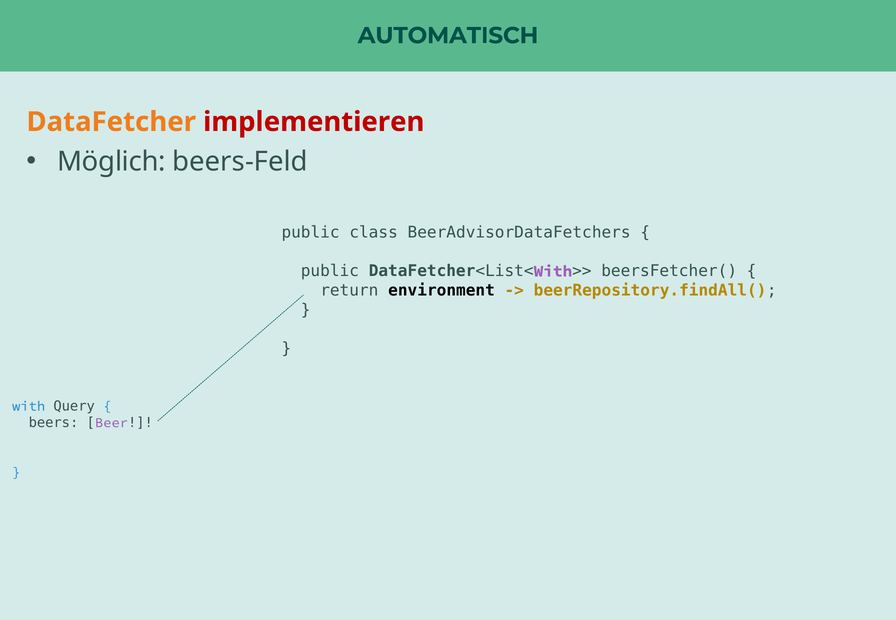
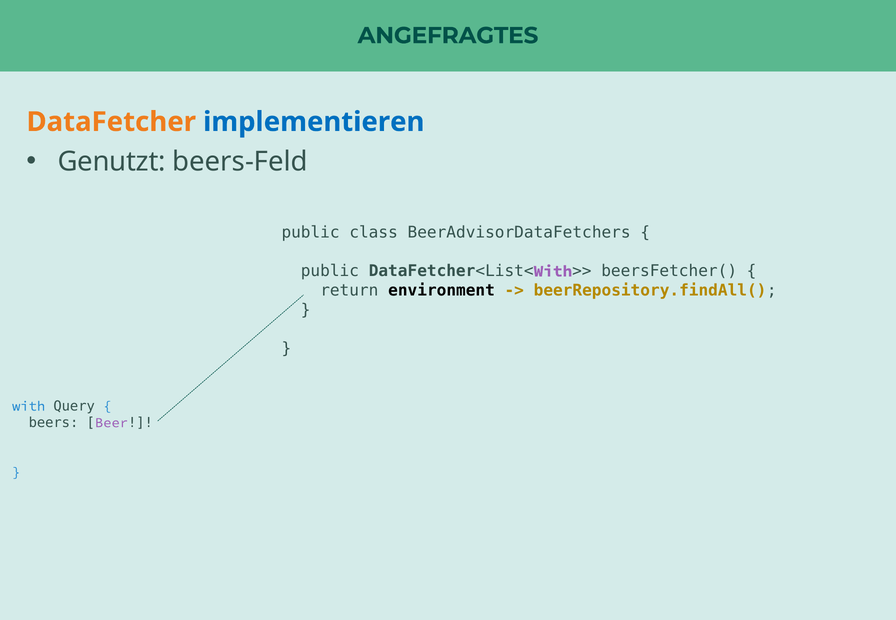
AUTOMATISCH: AUTOMATISCH -> ANGEFRAGTES (448, 36)
implementieren colour: red -> blue (314, 122)
Möglich: Möglich -> Genutzt (112, 162)
